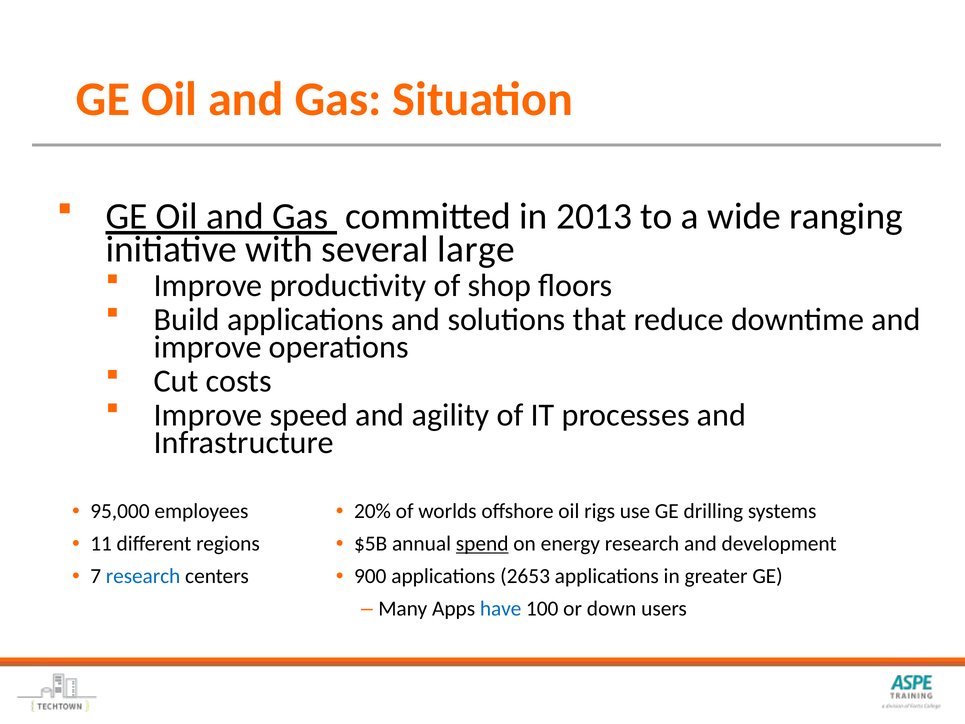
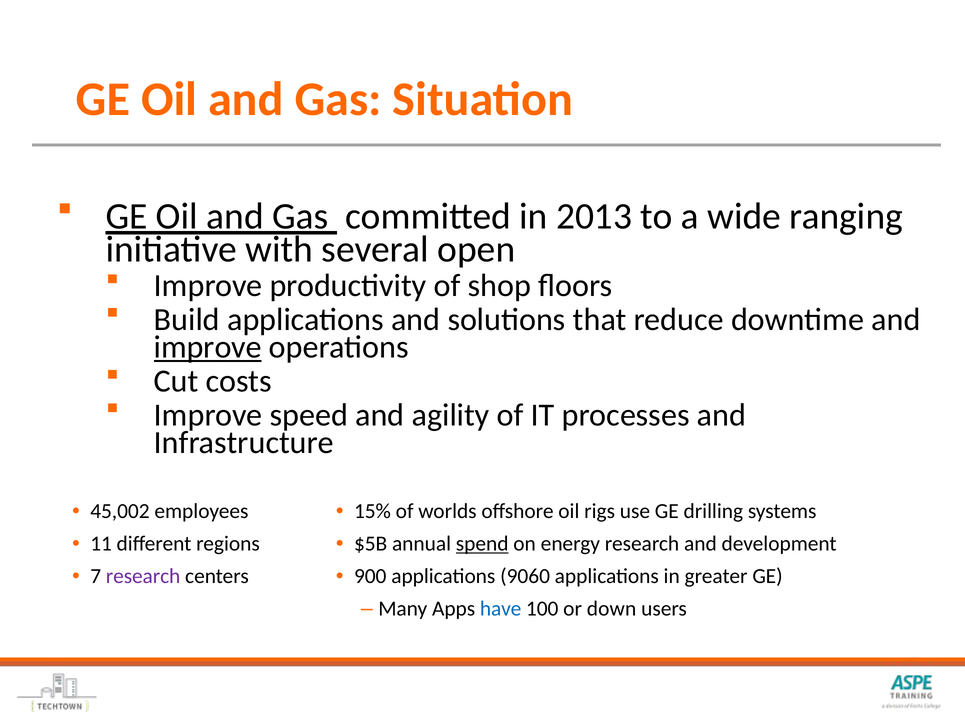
large: large -> open (476, 249)
improve underline: none -> present (208, 347)
95,000: 95,000 -> 45,002 (120, 511)
20%: 20% -> 15% (372, 511)
research colour: blue -> purple (143, 576)
2653: 2653 -> 9060 (525, 576)
